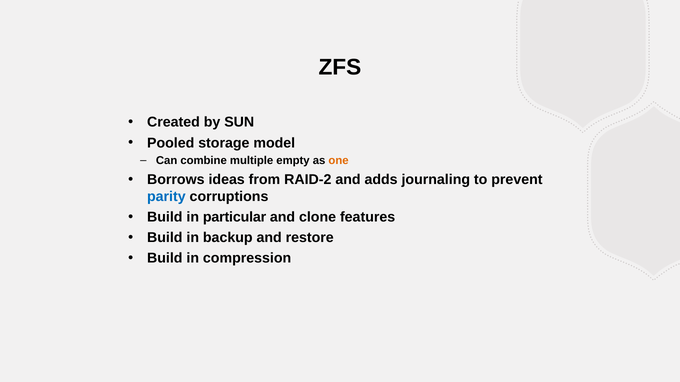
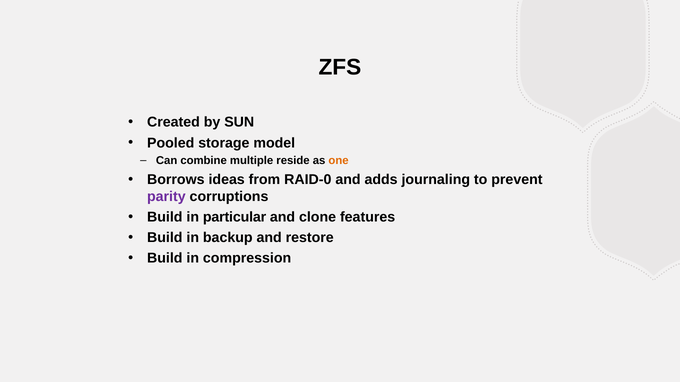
empty: empty -> reside (293, 161)
RAID-2: RAID-2 -> RAID-0 (308, 180)
parity colour: blue -> purple (166, 197)
